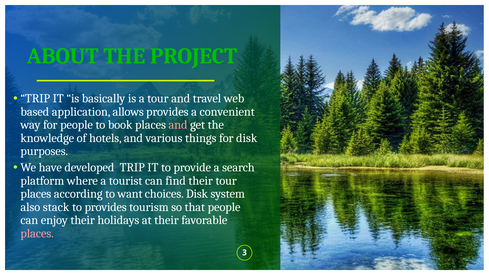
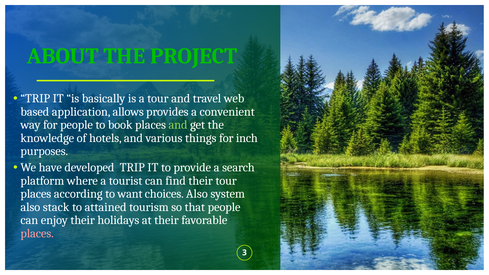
and colour: pink -> light green (178, 125)
for disk: disk -> inch (247, 138)
choices Disk: Disk -> Also (197, 194)
to provides: provides -> attained (106, 207)
